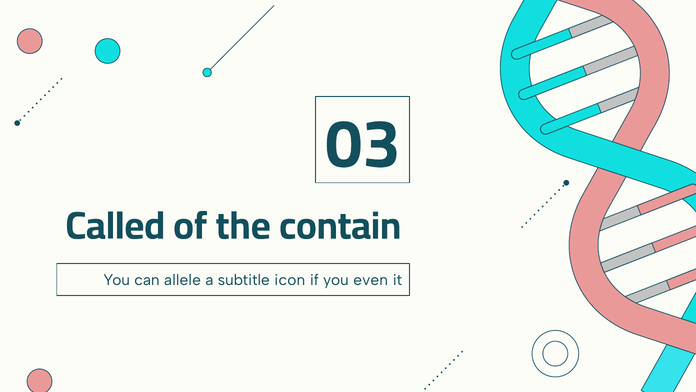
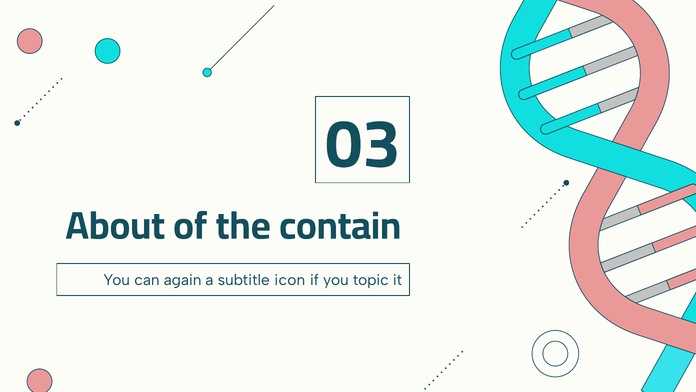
Called: Called -> About (115, 226)
allele: allele -> again (183, 280)
even: even -> topic (371, 280)
